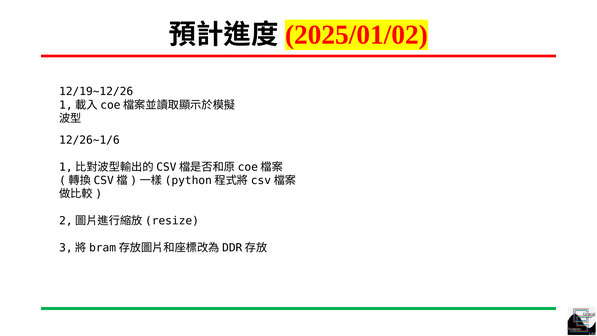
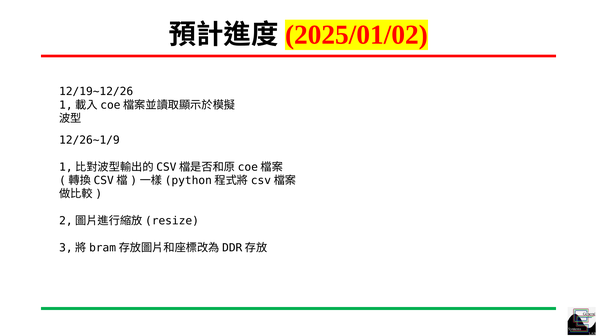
12/26~1/6: 12/26~1/6 -> 12/26~1/9 (89, 140)
